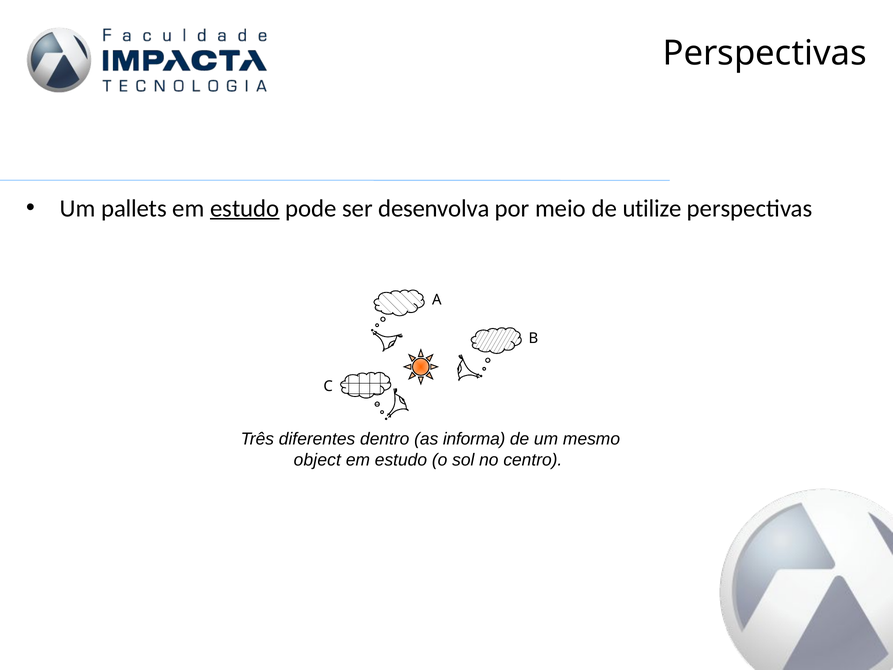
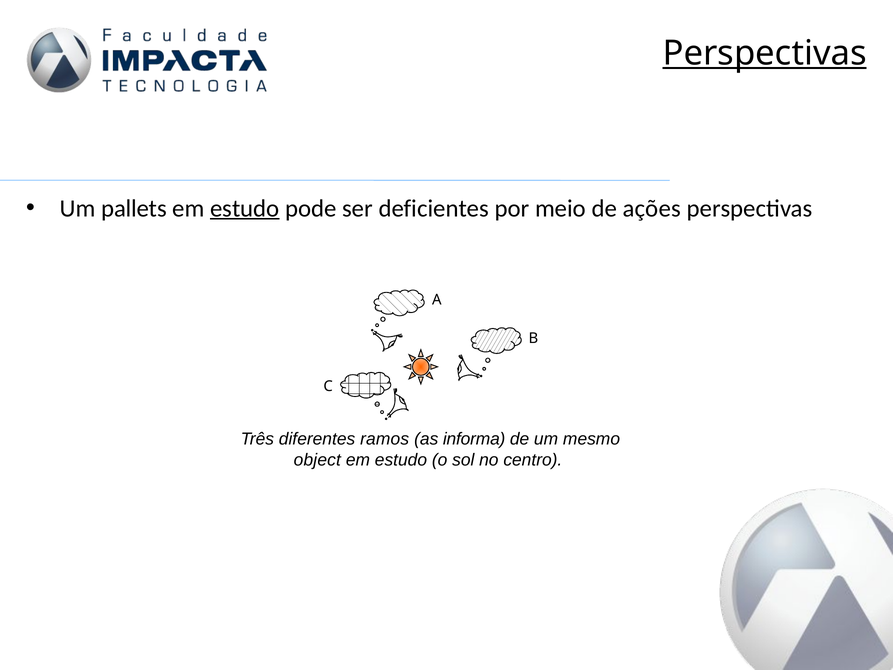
Perspectivas underline: none -> present (765, 53)
desenvolva: desenvolva -> deficientes (434, 208)
utilize: utilize -> ações (652, 208)
dentro: dentro -> ramos (385, 439)
